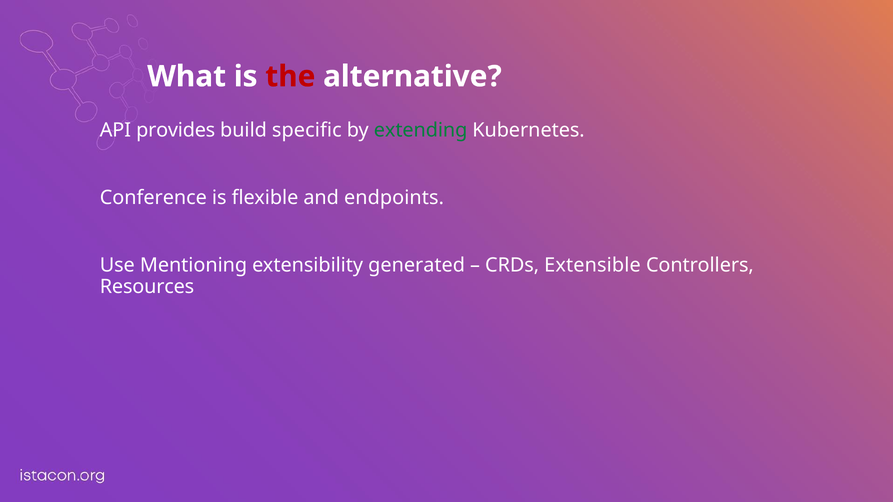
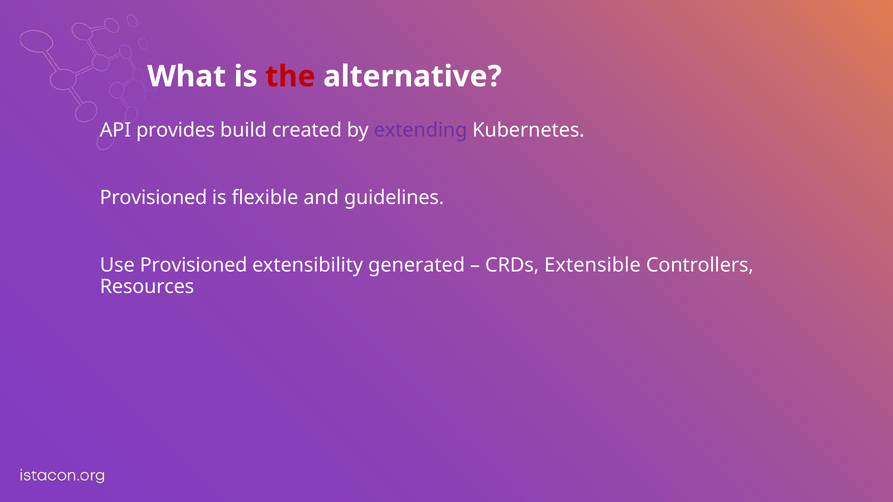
specific: specific -> created (307, 130)
extending colour: green -> purple (421, 130)
Conference: Conference -> Provisioned (153, 198)
endpoints: endpoints -> guidelines (394, 198)
Use Mentioning: Mentioning -> Provisioned (194, 265)
